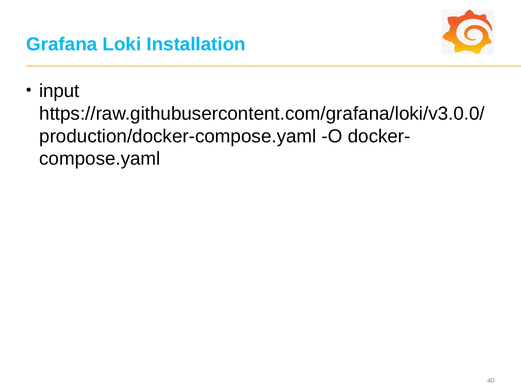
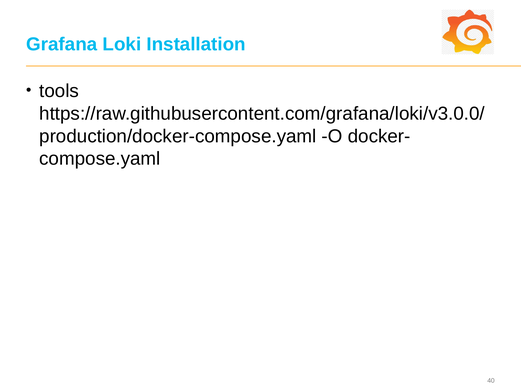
input: input -> tools (59, 91)
